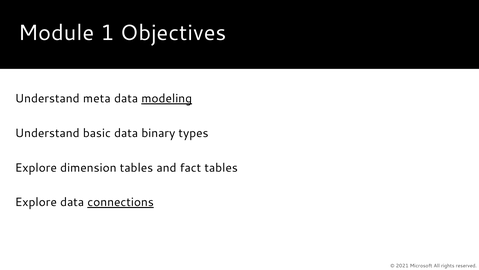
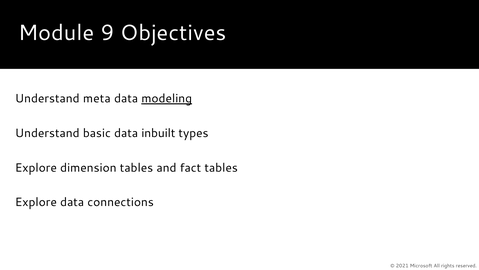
1: 1 -> 9 (107, 33)
binary: binary -> inbuilt (158, 133)
connections underline: present -> none (121, 202)
